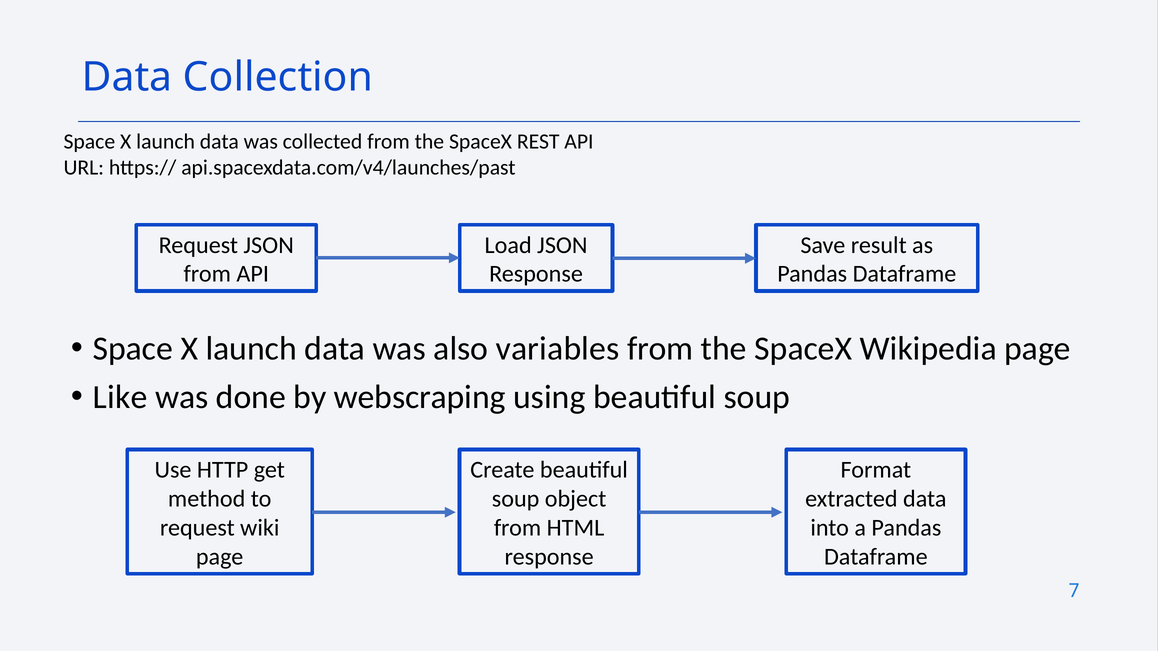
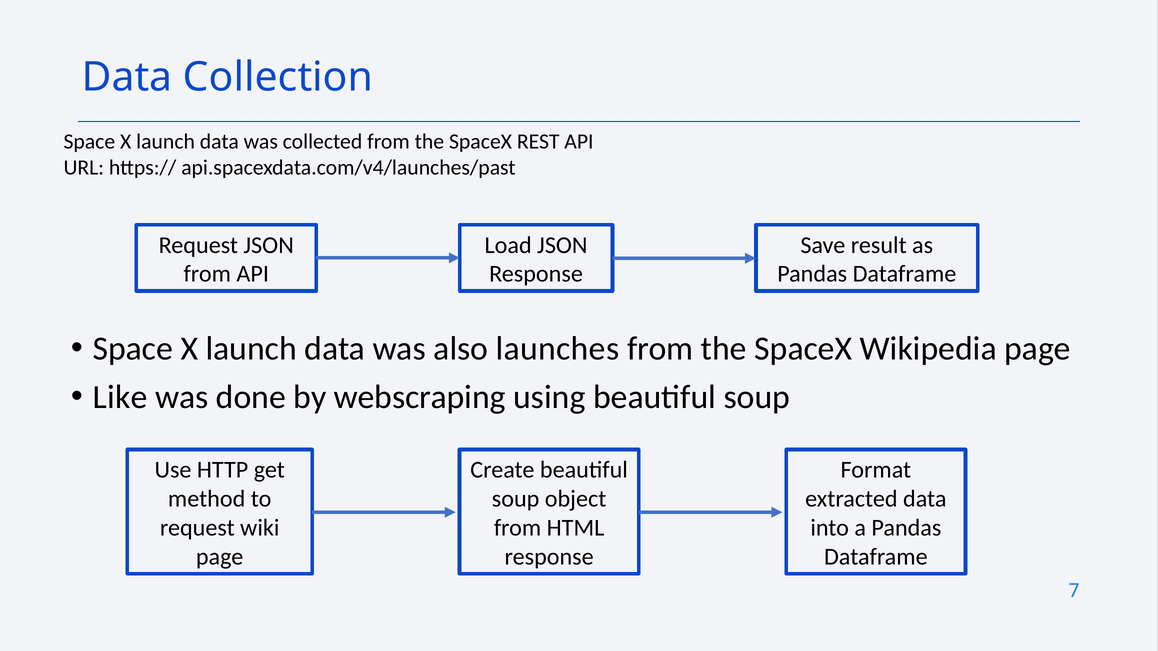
variables: variables -> launches (558, 349)
